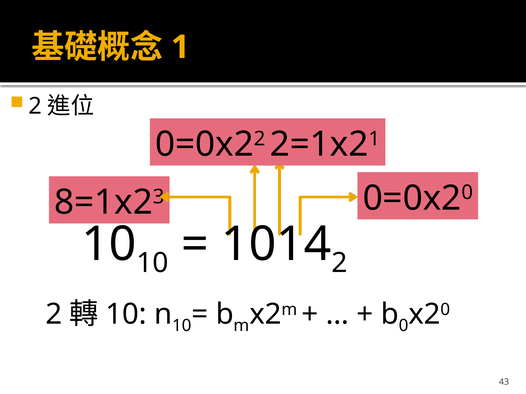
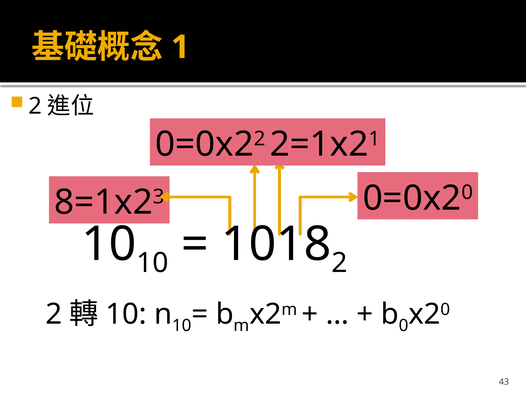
1014: 1014 -> 1018 (276, 245)
